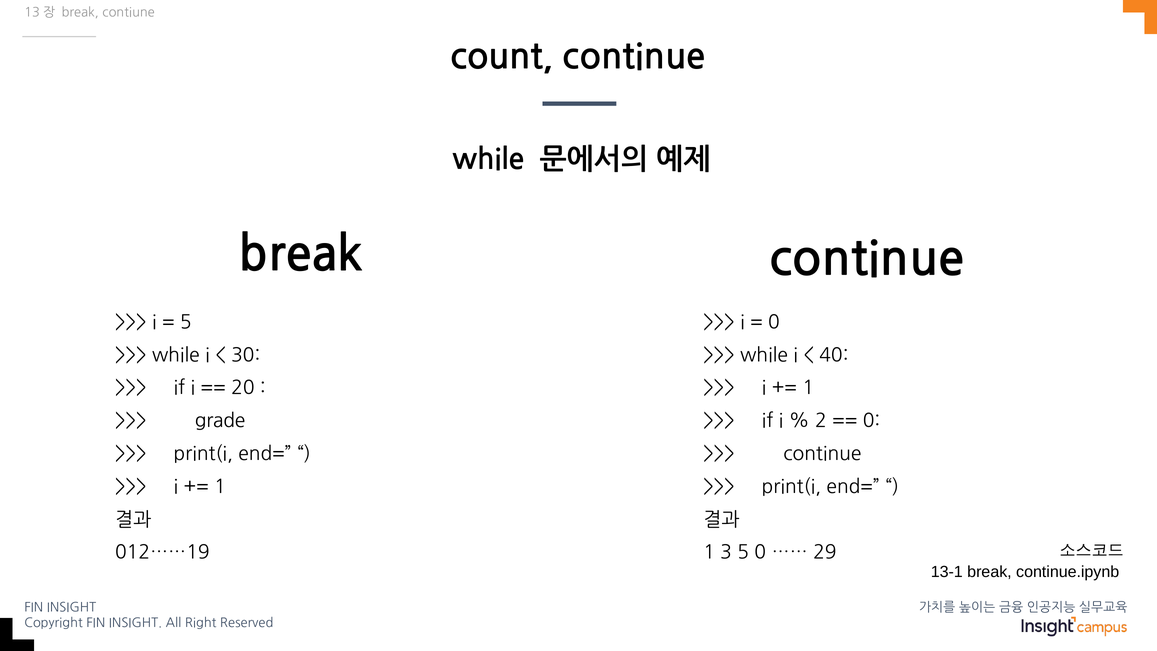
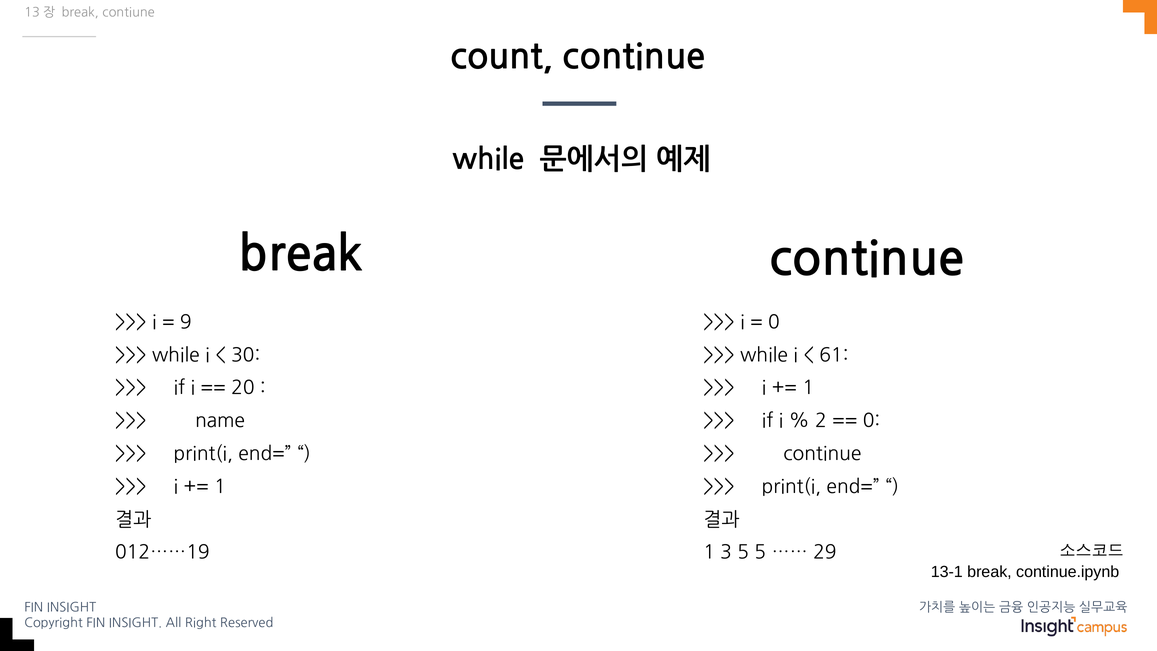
5: 5 -> 9 (186, 322)
40: 40 -> 61 (834, 355)
grade: grade -> name (220, 421)
5 0: 0 -> 5 (760, 552)
